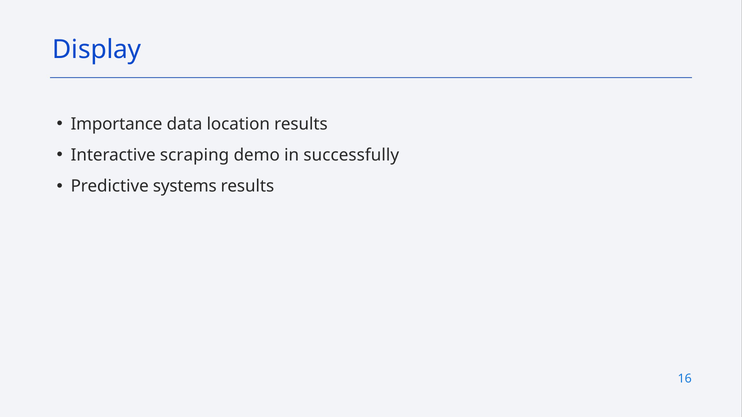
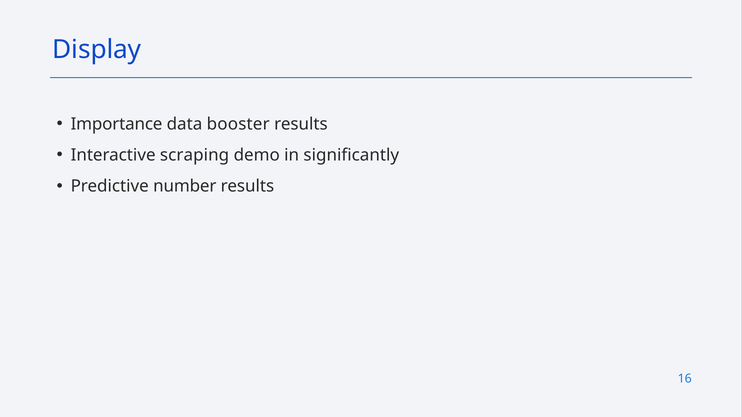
location: location -> booster (238, 124)
successfully: successfully -> significantly (351, 155)
systems: systems -> number (185, 187)
